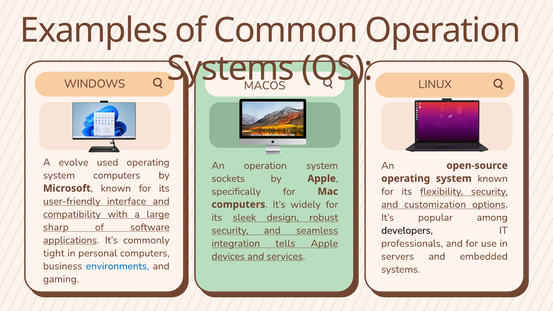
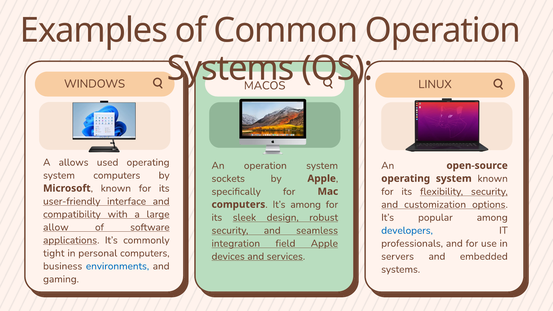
evolve: evolve -> allows (74, 162)
It’s widely: widely -> among (306, 205)
sharp: sharp -> allow (56, 227)
developers colour: black -> blue (407, 230)
tells: tells -> field (285, 243)
